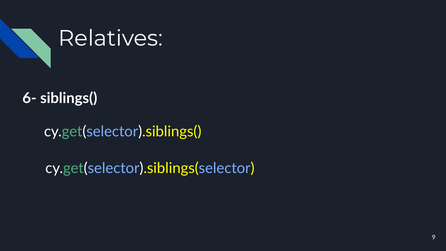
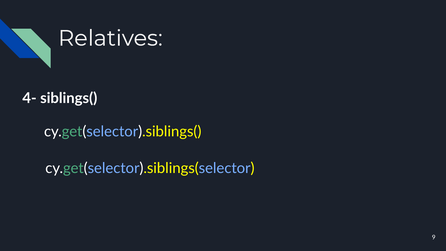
6-: 6- -> 4- (29, 98)
